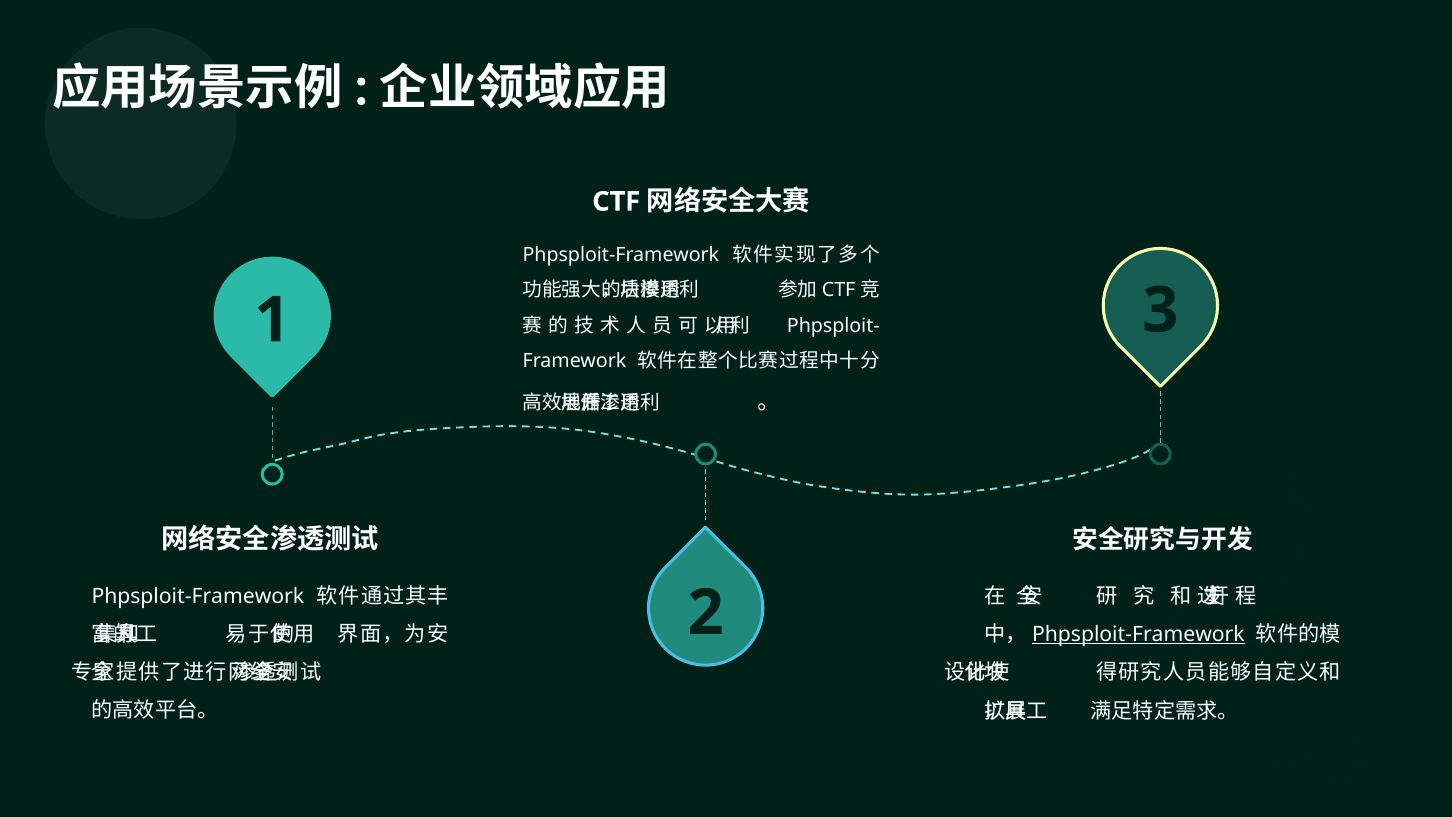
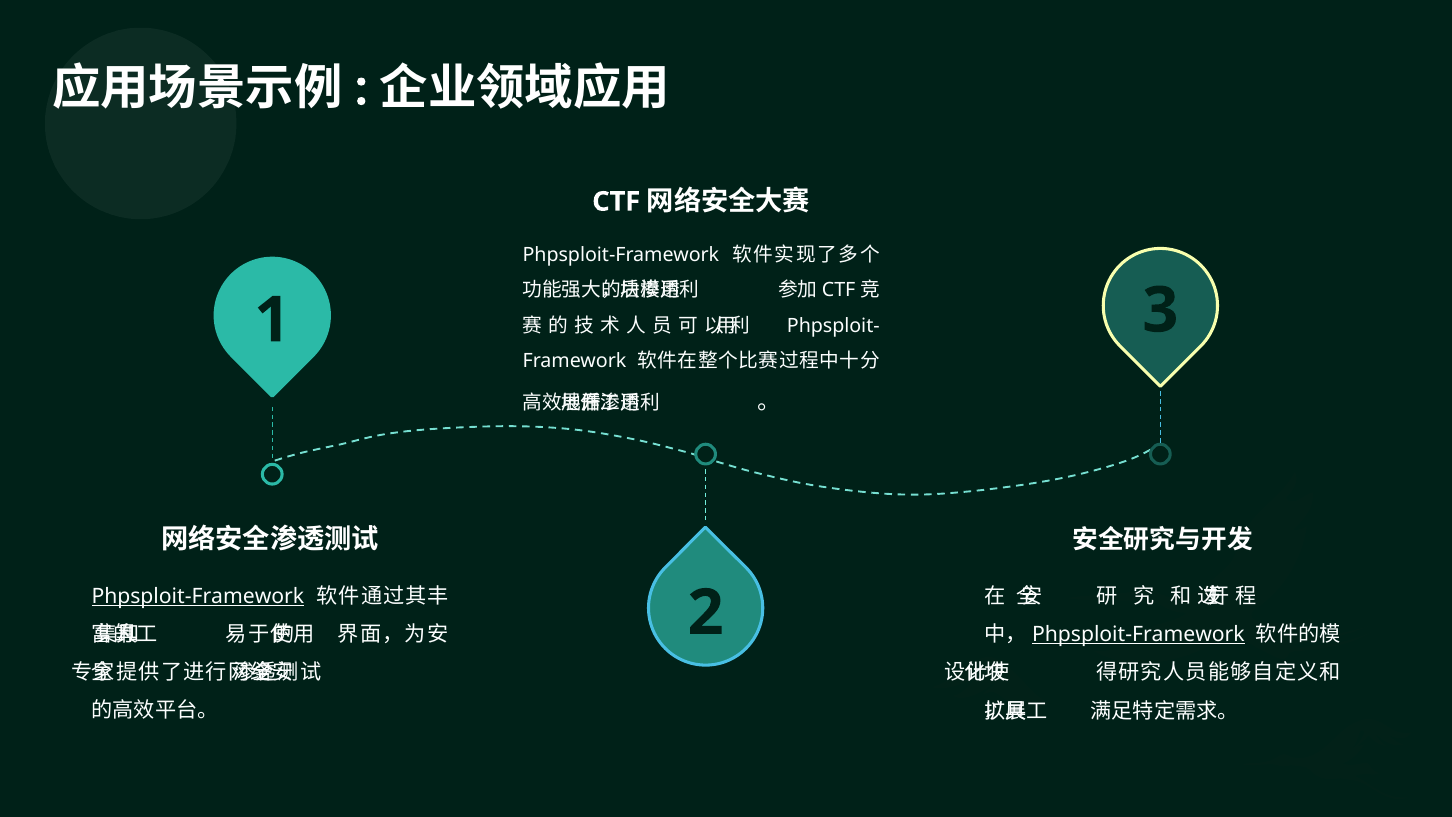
Phpsploit-Framework underline: none -> present (198, 596)
